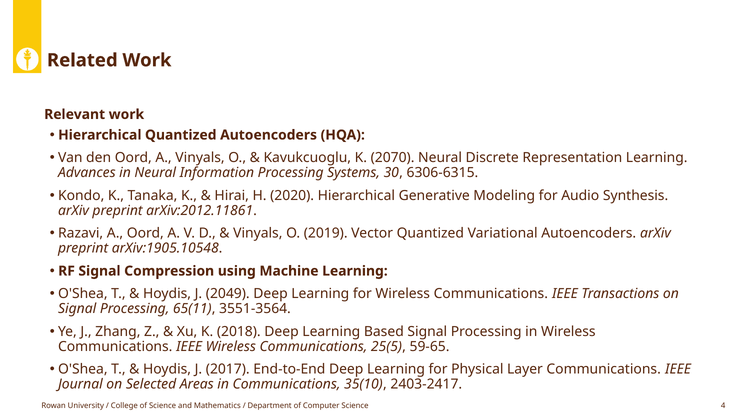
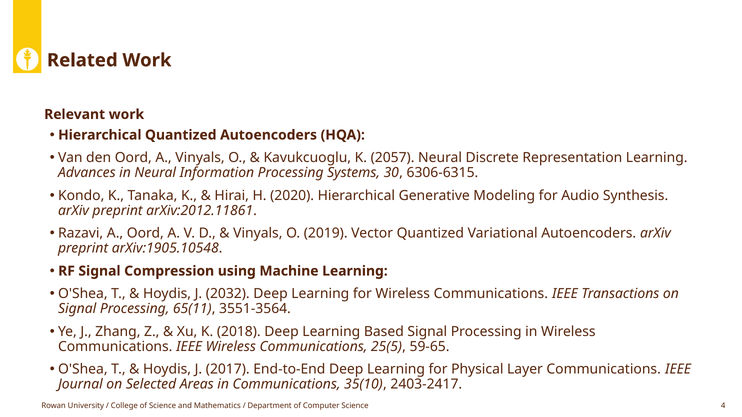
2070: 2070 -> 2057 (393, 158)
2049: 2049 -> 2032 (228, 294)
